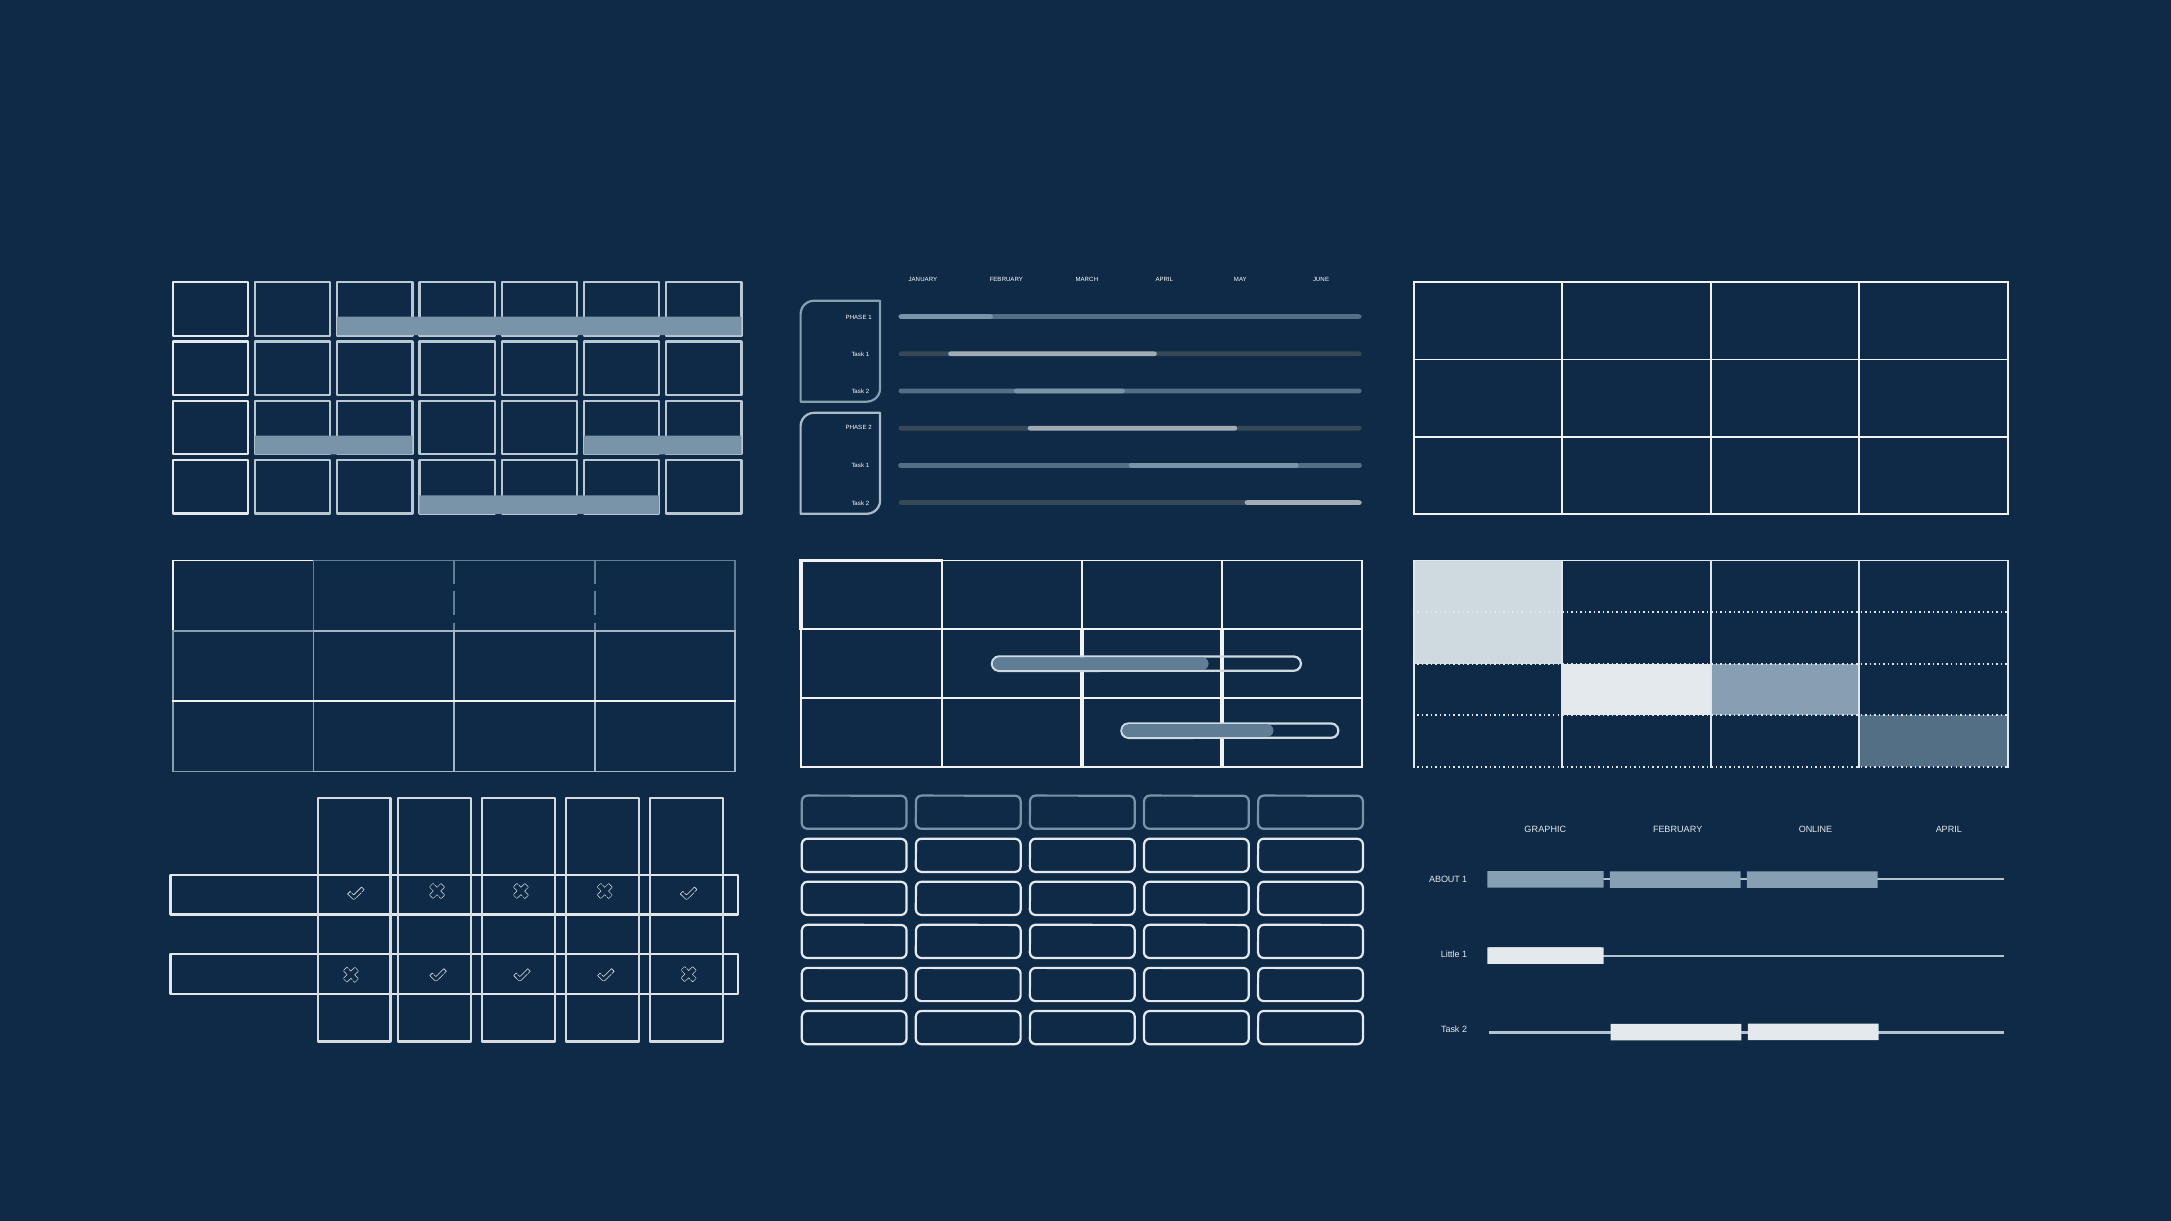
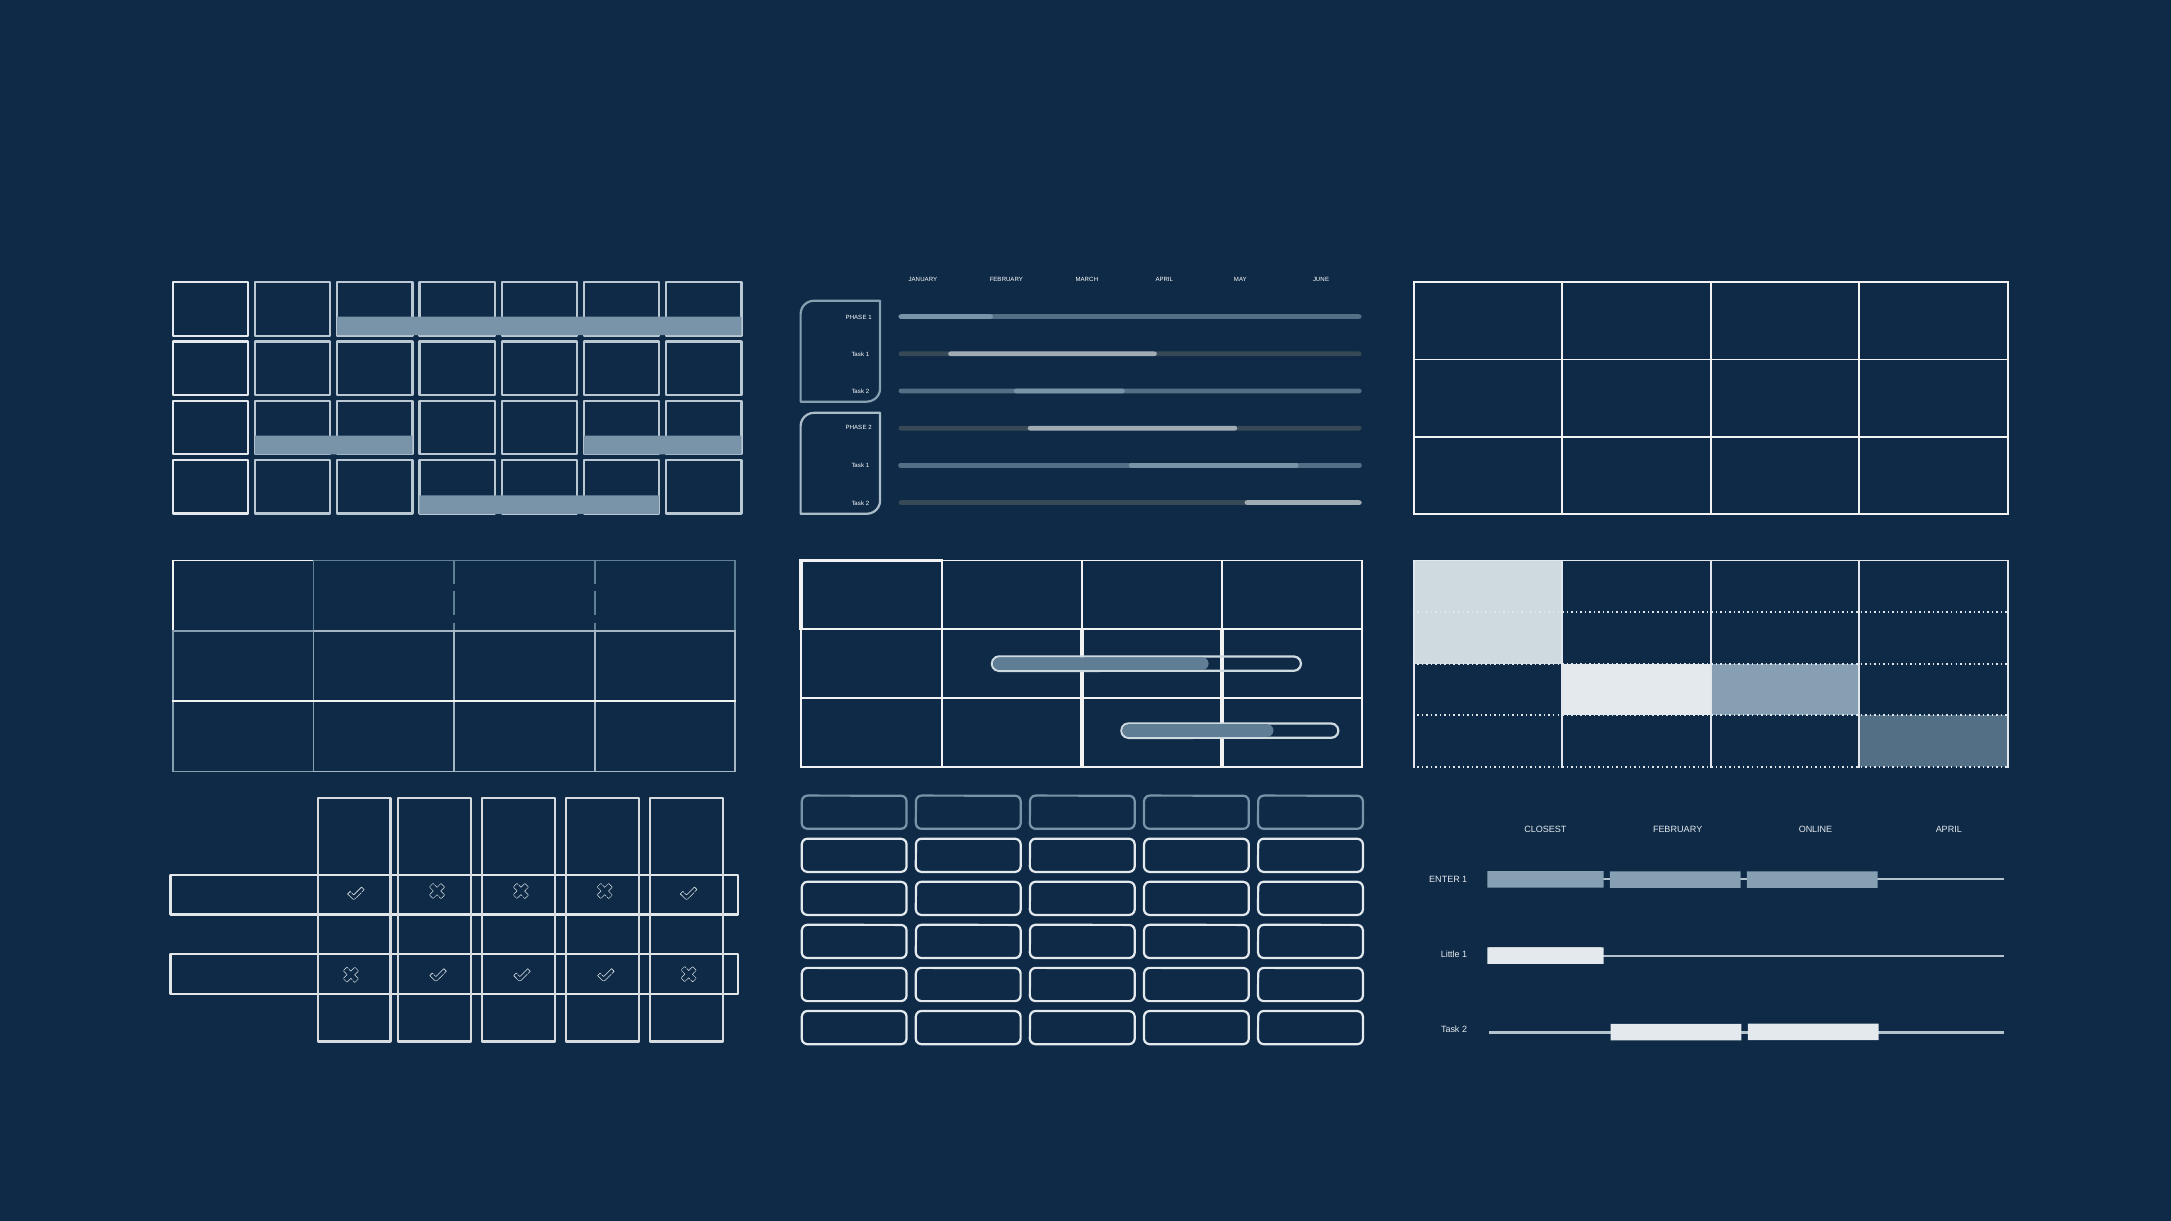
GRAPHIC: GRAPHIC -> CLOSEST (1545, 830)
ABOUT: ABOUT -> ENTER (1445, 880)
